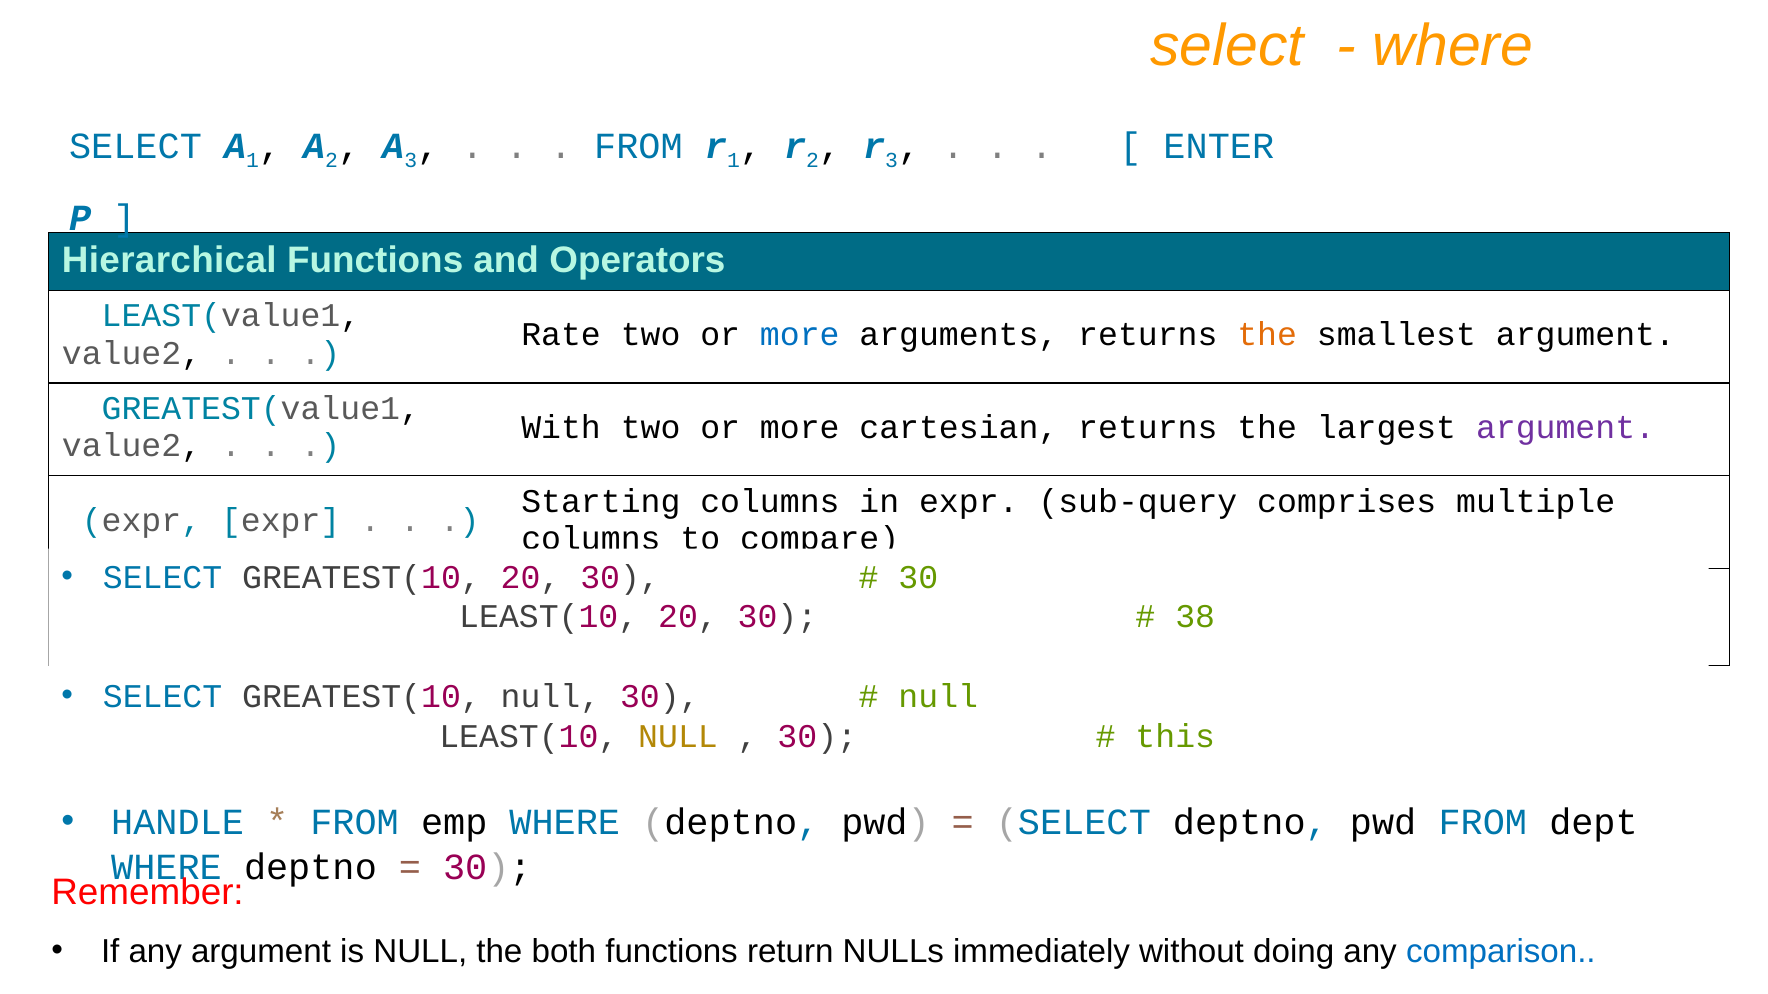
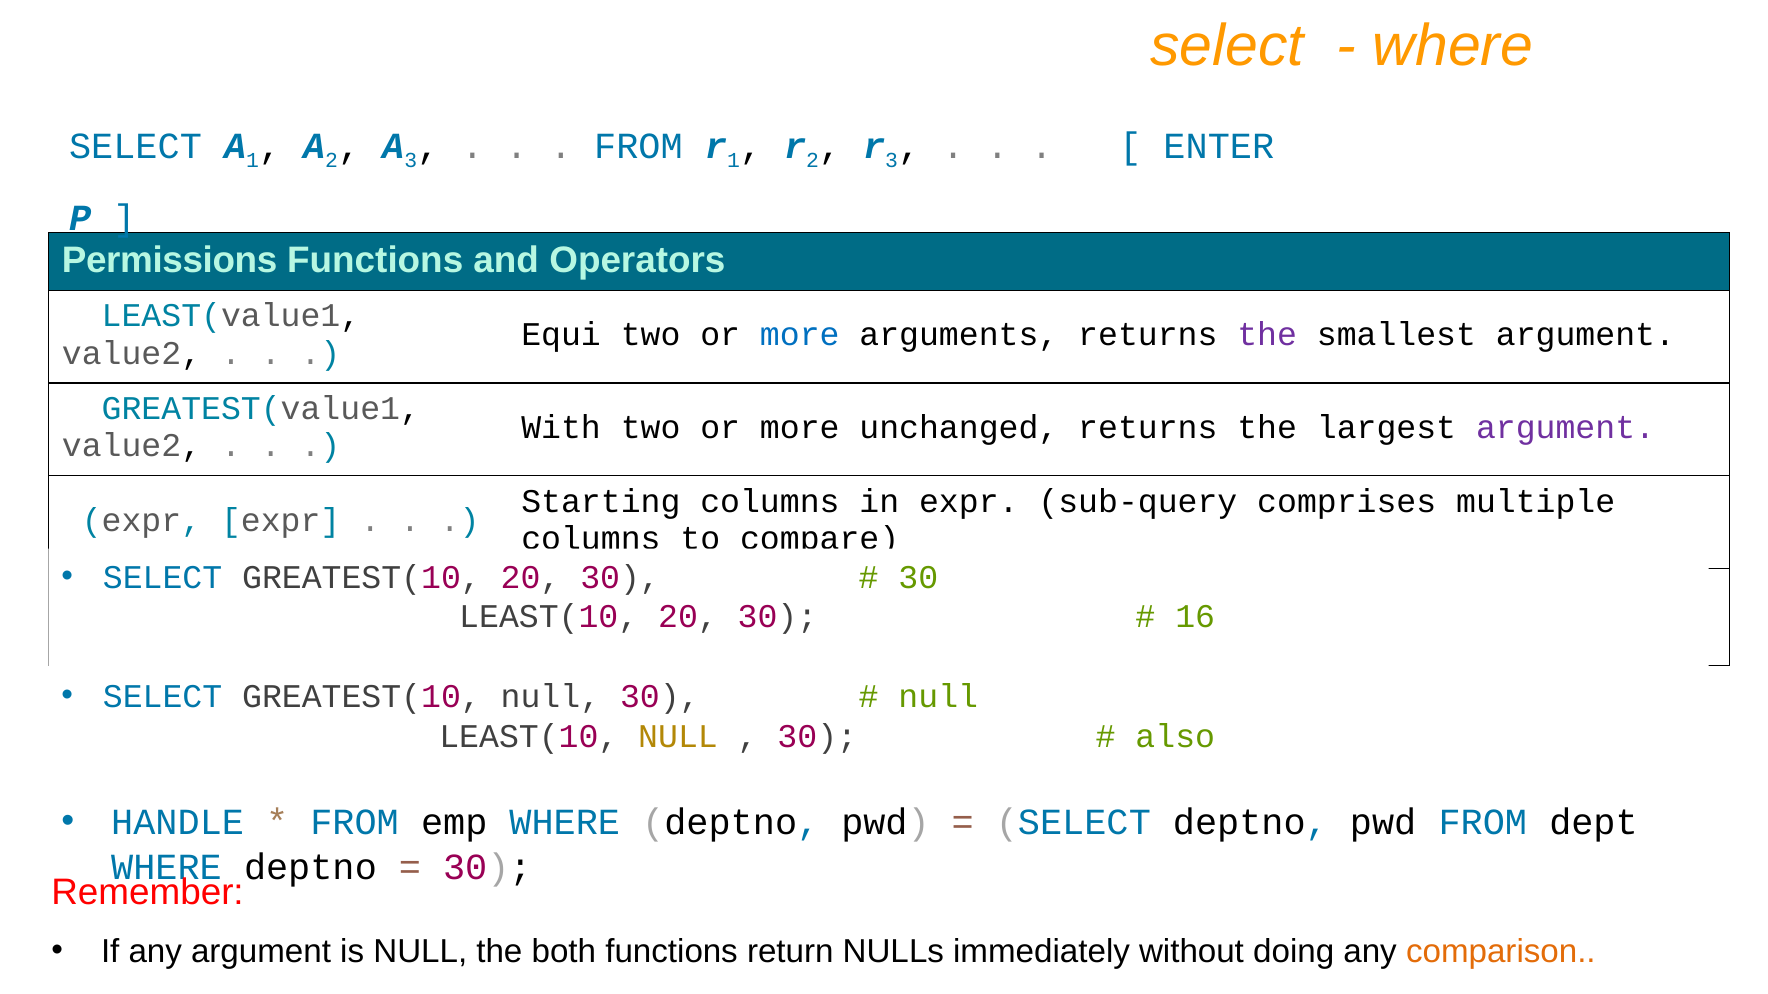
Hierarchical: Hierarchical -> Permissions (170, 261)
Rate: Rate -> Equi (561, 335)
the colour: orange -> purple (1267, 335)
cartesian: cartesian -> unchanged (959, 427)
38: 38 -> 16 (1195, 617)
this: this -> also (1175, 737)
comparison colour: blue -> orange (1501, 952)
